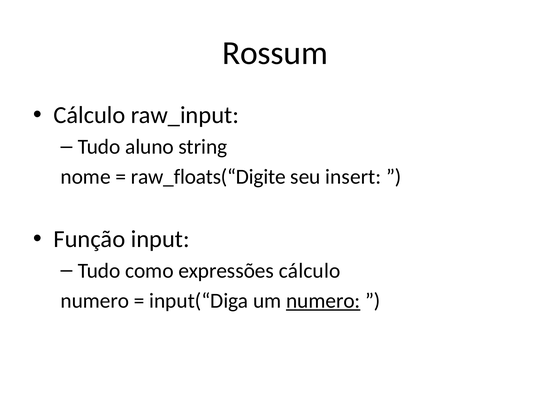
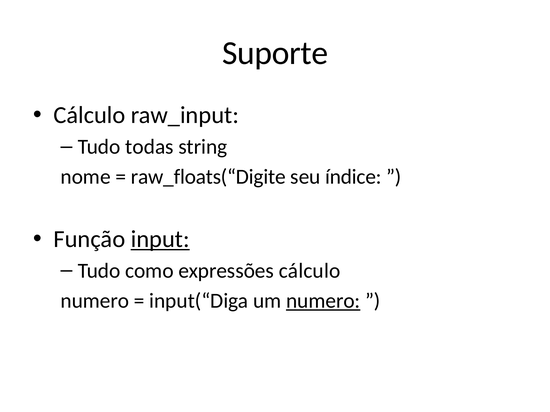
Rossum: Rossum -> Suporte (275, 53)
aluno: aluno -> todas (149, 147)
insert: insert -> índice (353, 177)
input underline: none -> present (160, 240)
